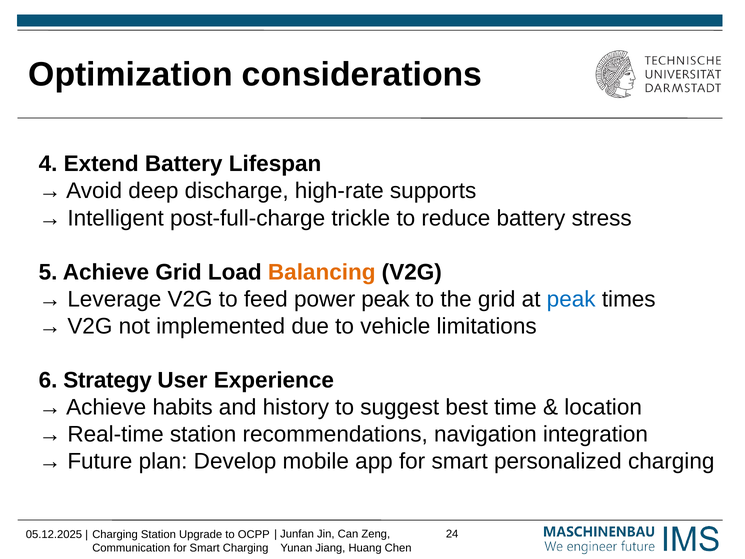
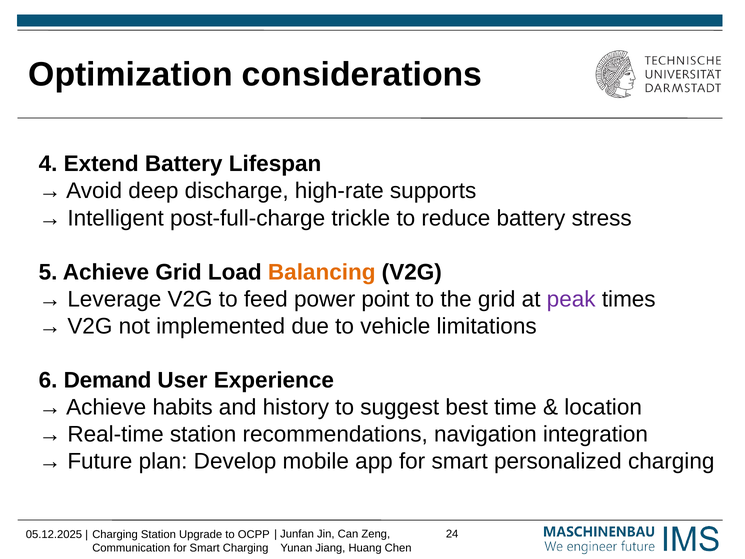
power peak: peak -> point (385, 299)
peak colour: blue -> purple (571, 299)
Strategy: Strategy -> Demand (108, 380)
